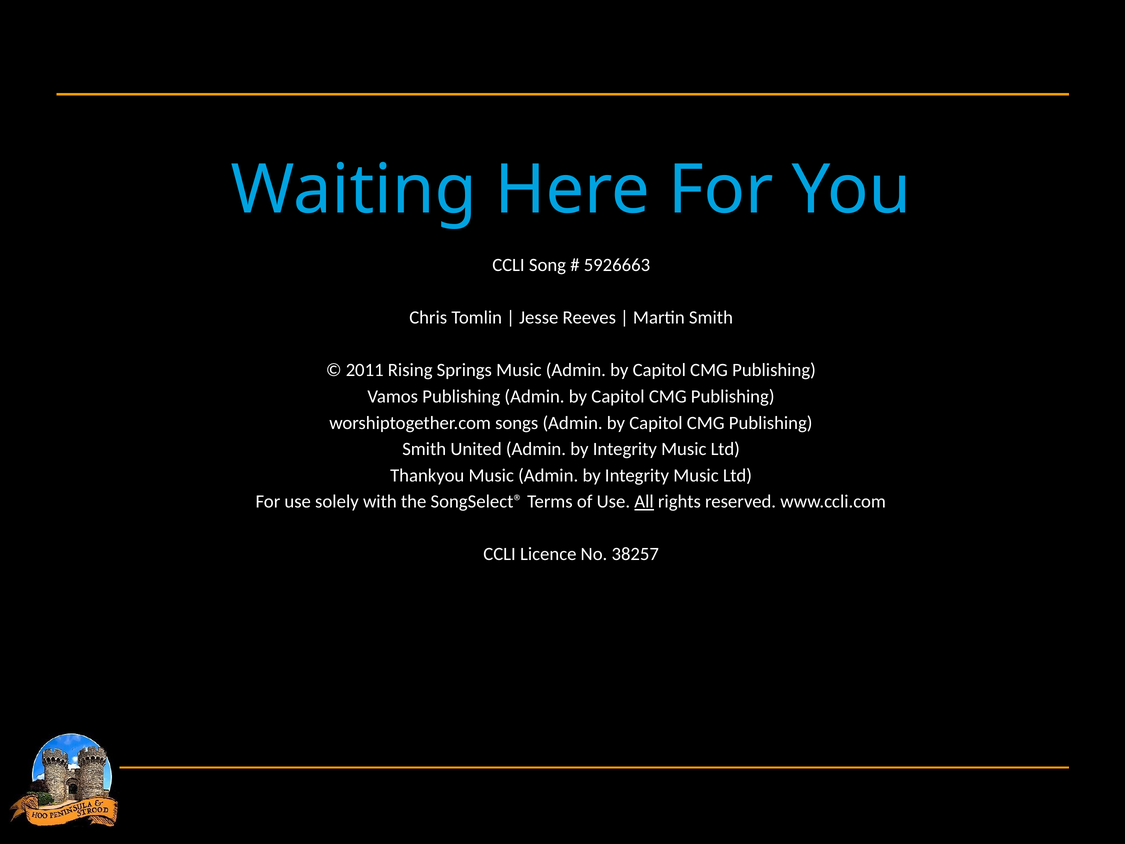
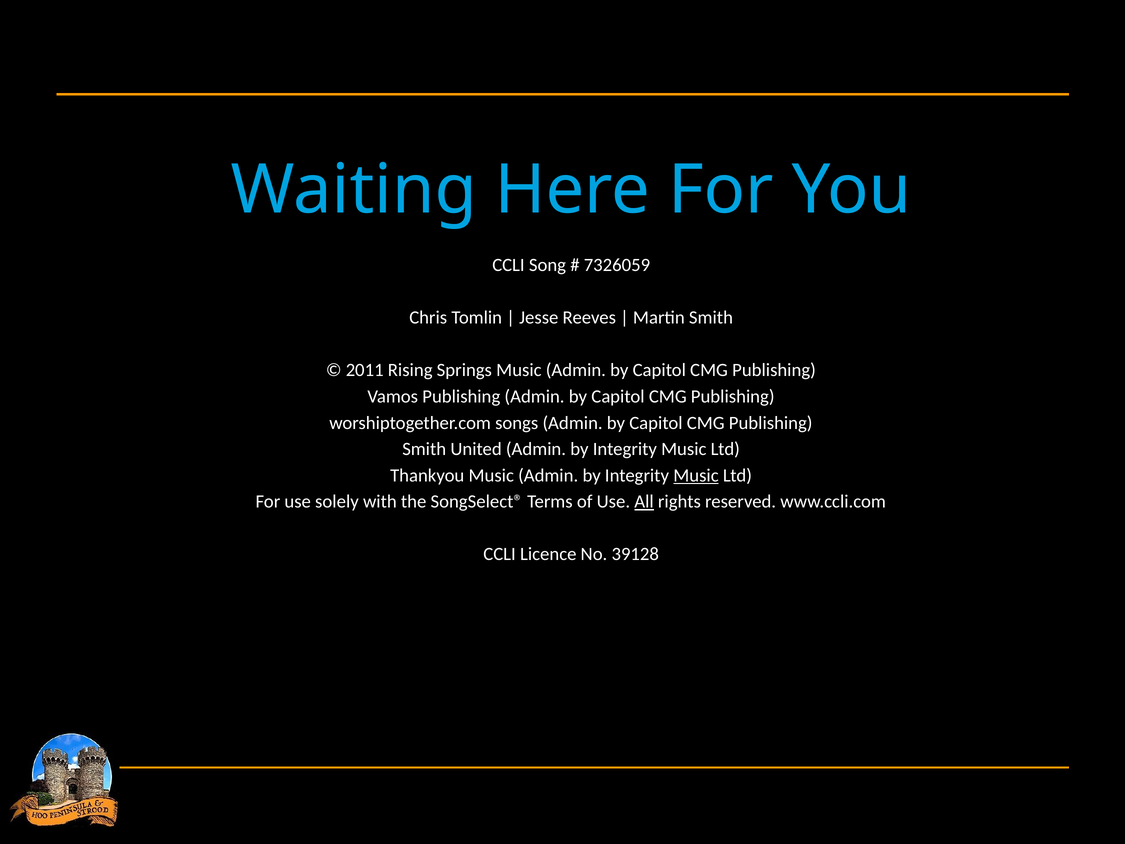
5926663: 5926663 -> 7326059 (617, 265)
Music underline: none -> present (696, 475)
38257: 38257 -> 39128 (635, 554)
